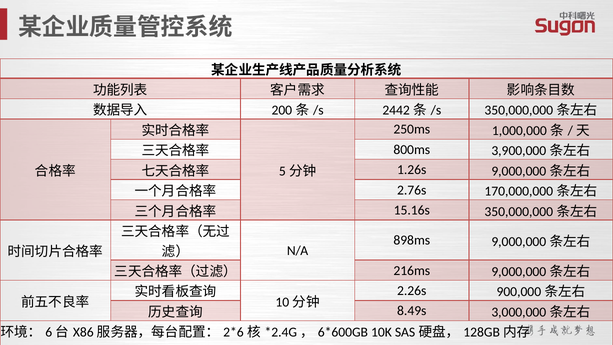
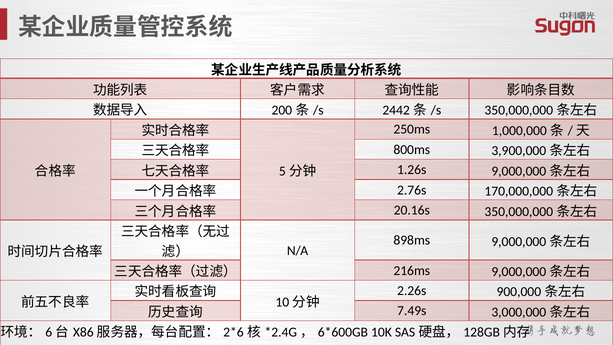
15.16s: 15.16s -> 20.16s (412, 210)
8.49s: 8.49s -> 7.49s (412, 311)
